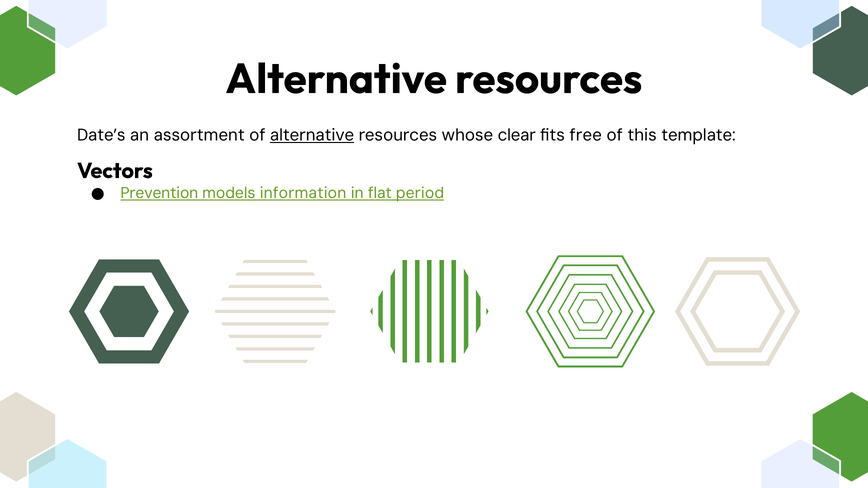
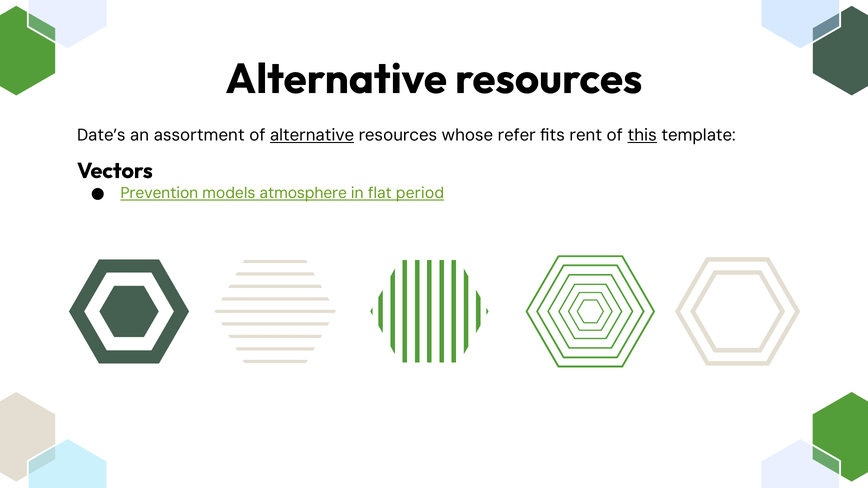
clear: clear -> refer (517, 135)
free: free -> rent (586, 135)
this underline: none -> present (642, 135)
information: information -> atmosphere (303, 193)
